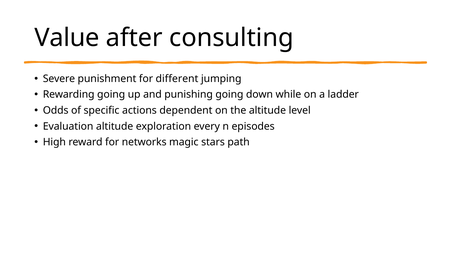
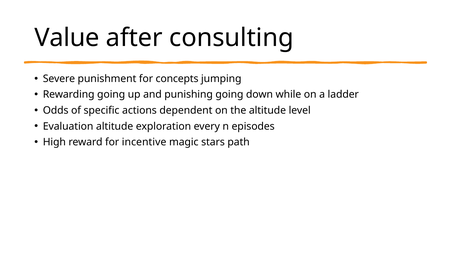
different: different -> concepts (177, 79)
networks: networks -> incentive (144, 142)
